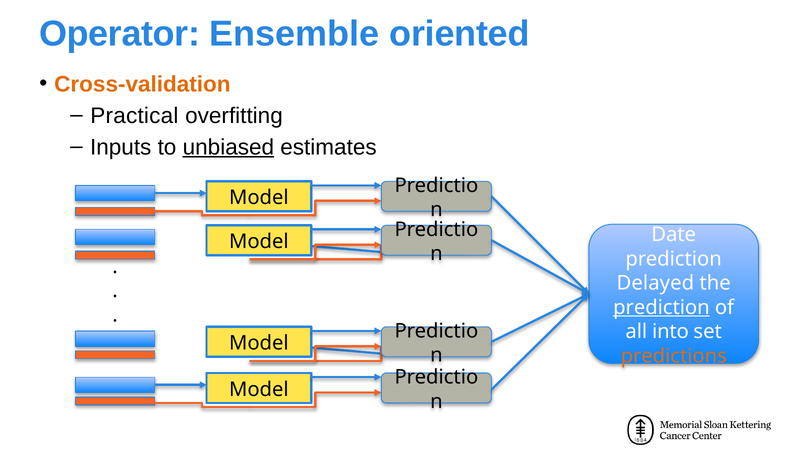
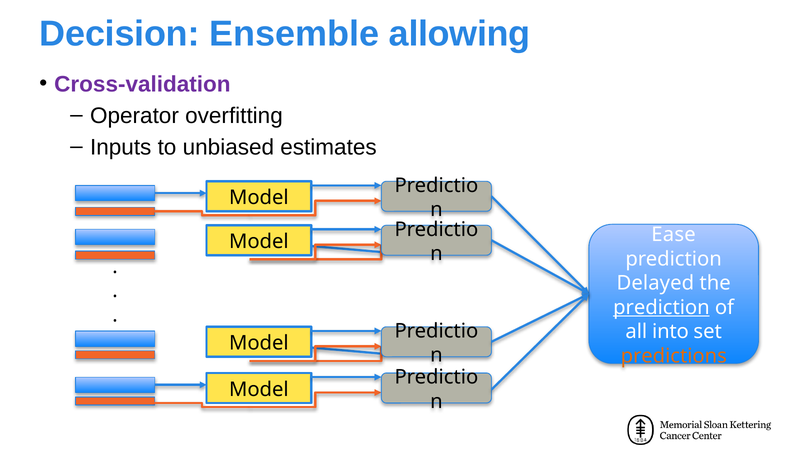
Operator: Operator -> Decision (120, 34)
oriented: oriented -> allowing (460, 34)
Cross-validation colour: orange -> purple (142, 84)
Practical: Practical -> Operator (134, 116)
unbiased underline: present -> none (228, 147)
Date: Date -> Ease (674, 235)
